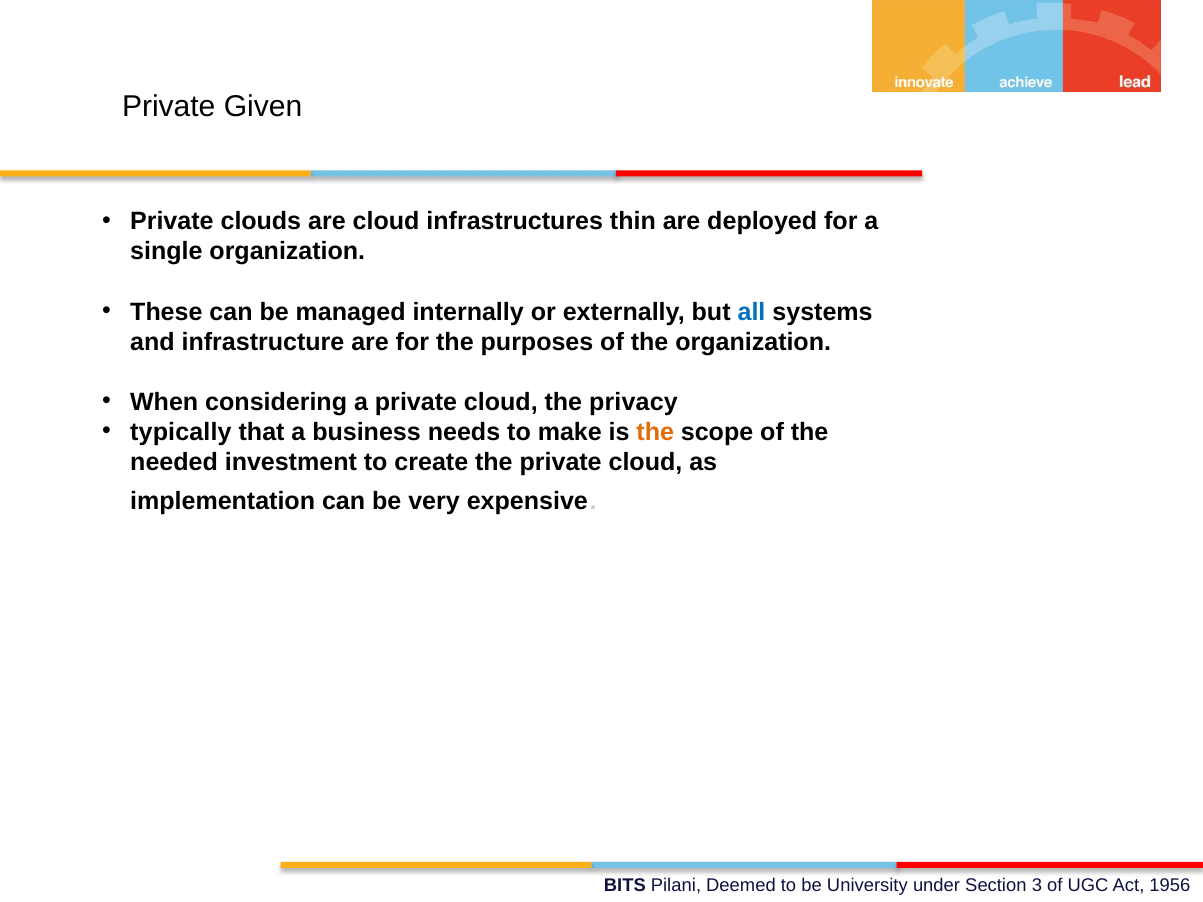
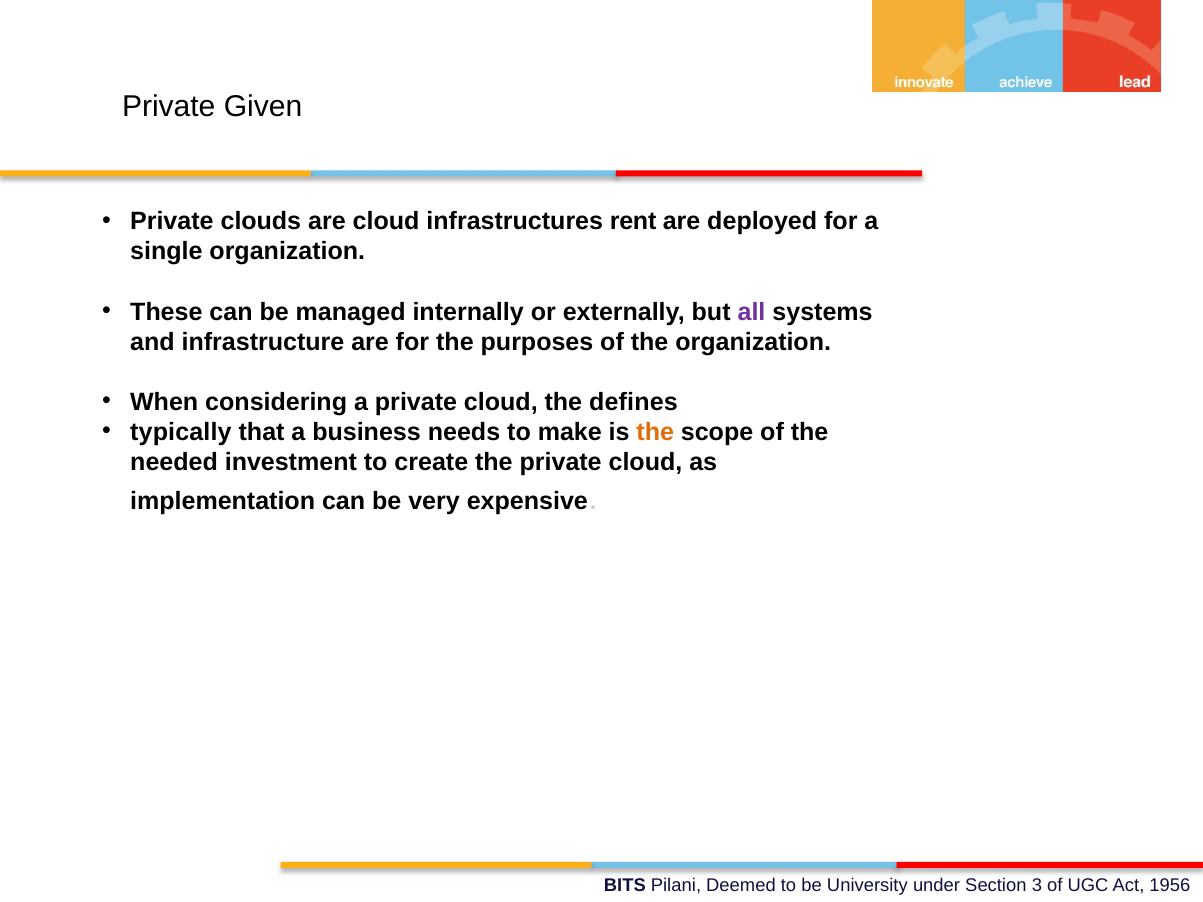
thin: thin -> rent (633, 222)
all colour: blue -> purple (752, 312)
privacy: privacy -> defines (633, 402)
